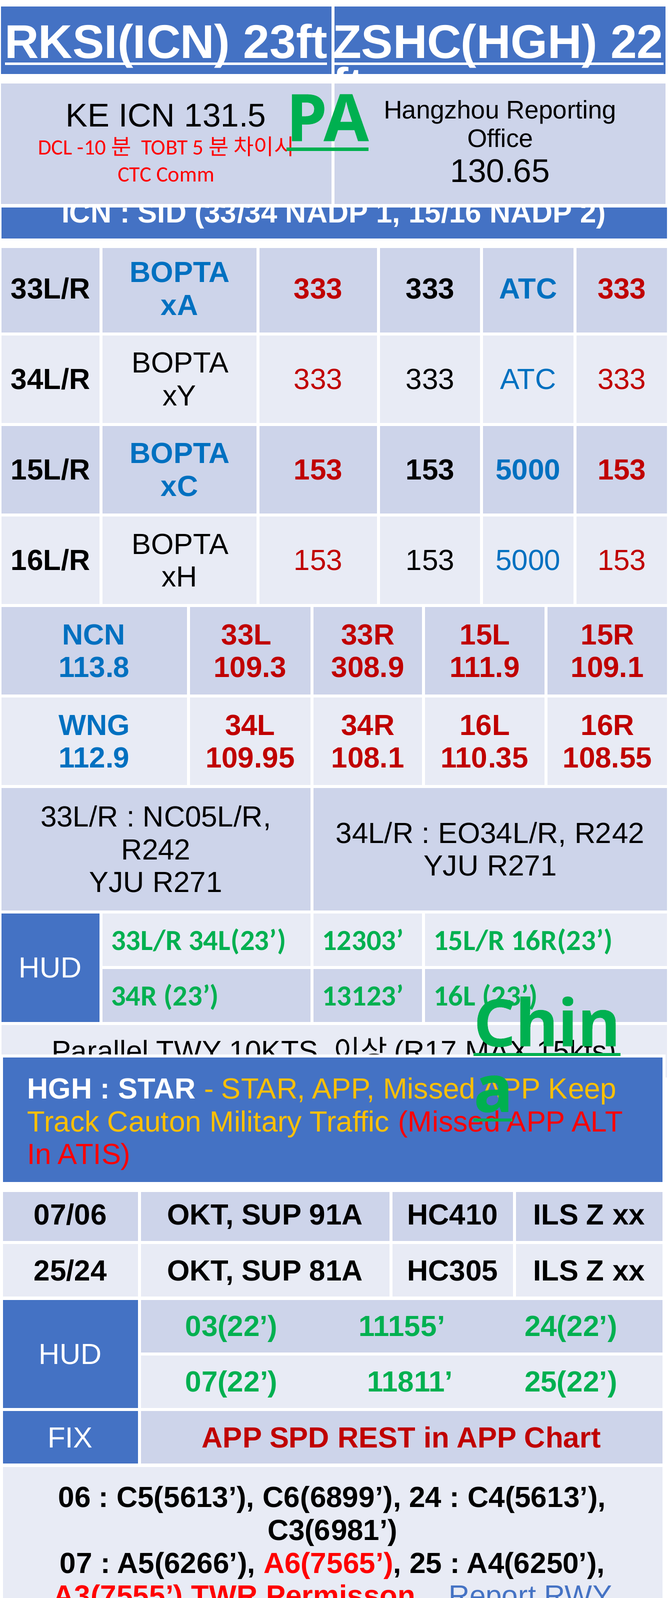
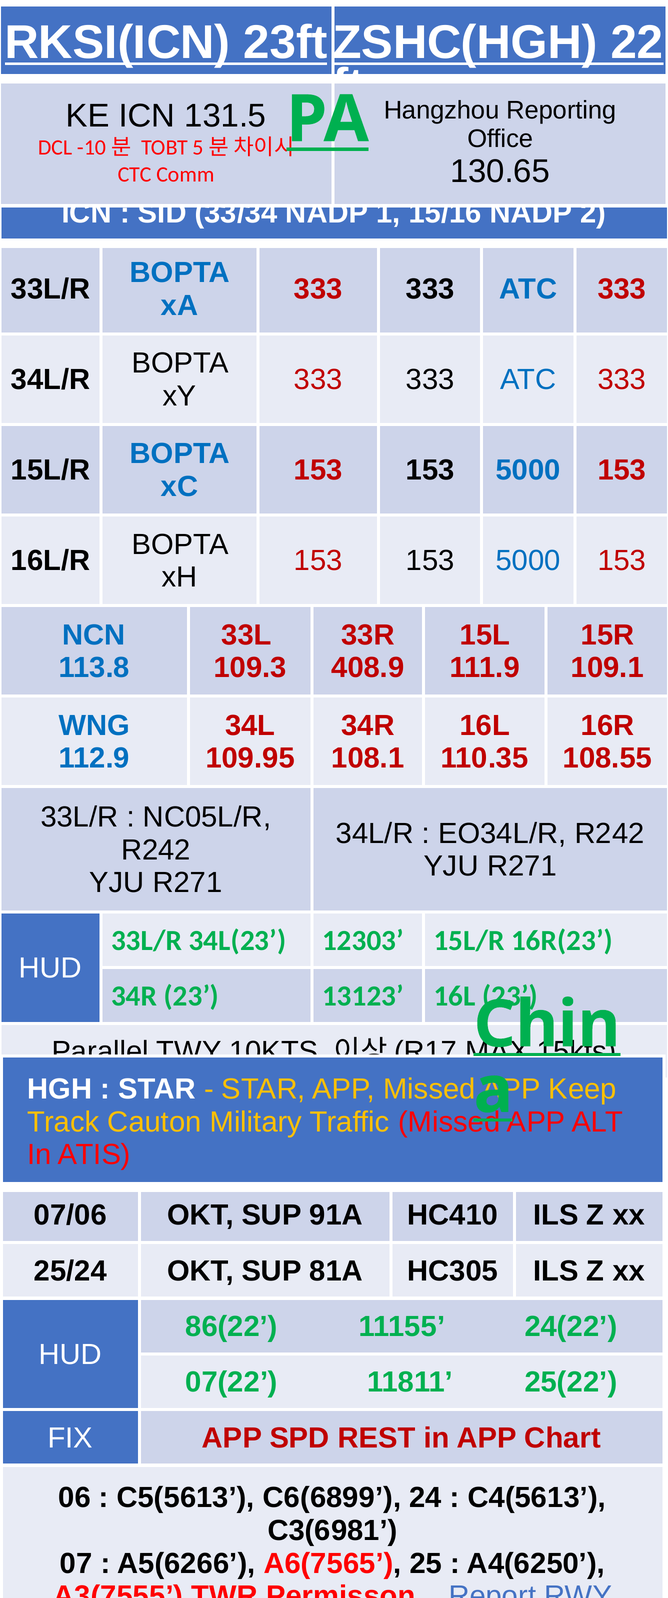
308.9: 308.9 -> 408.9 (368, 668)
03(22: 03(22 -> 86(22 (231, 1327)
